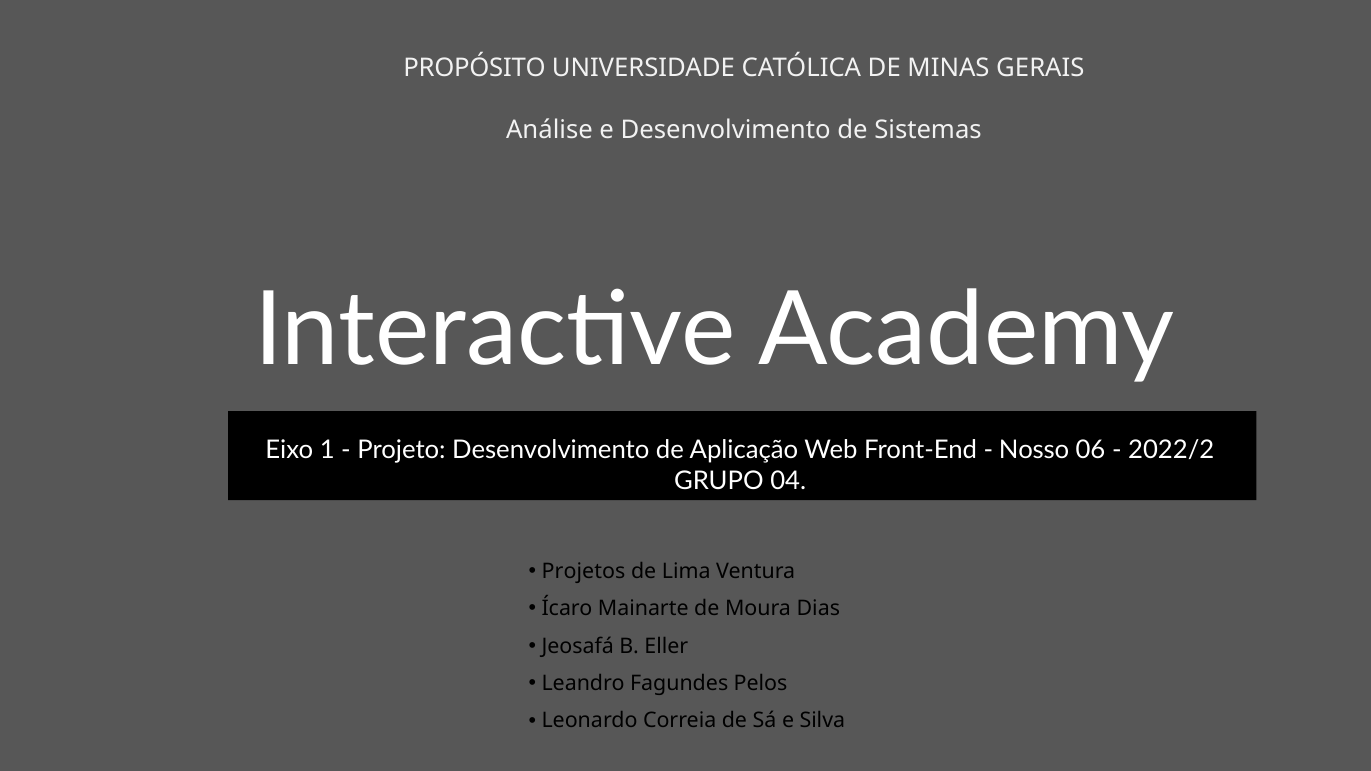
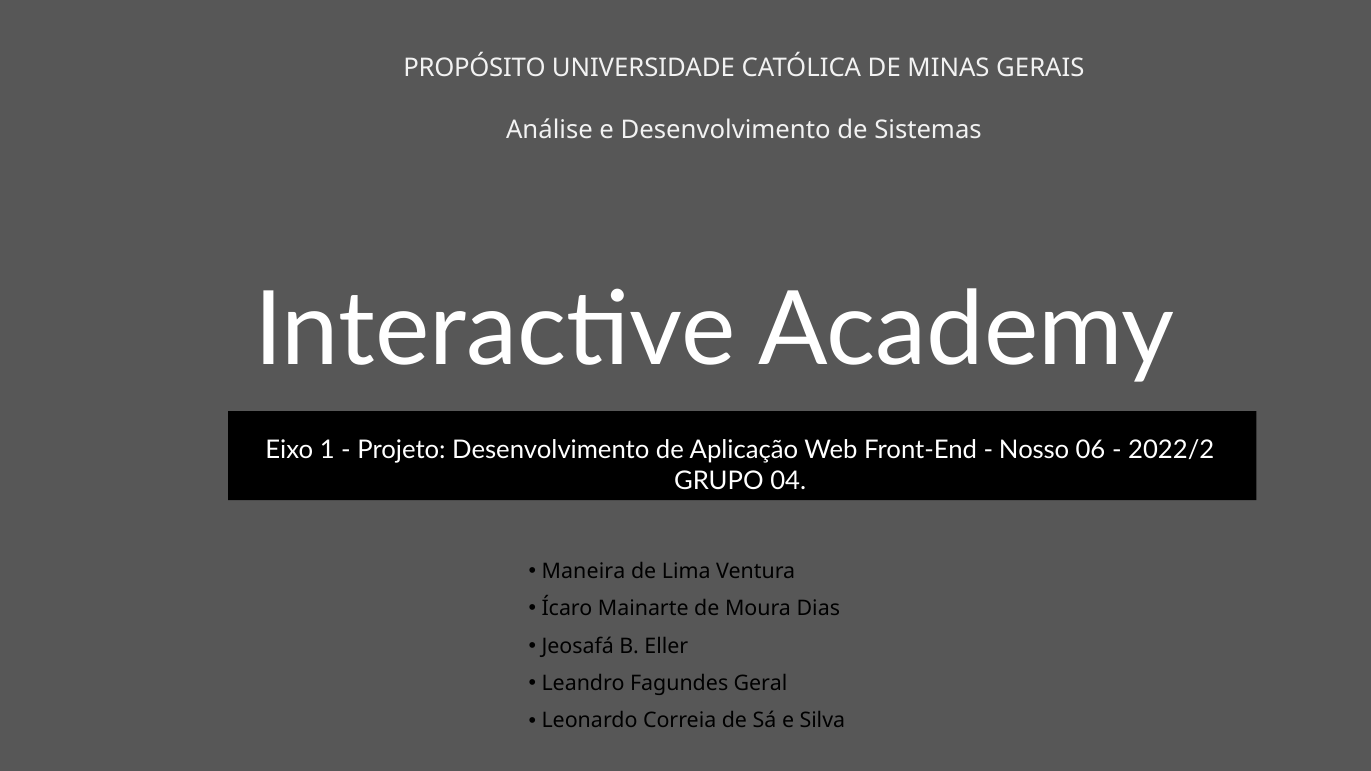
Projetos: Projetos -> Maneira (583, 571)
Pelos: Pelos -> Geral (761, 684)
